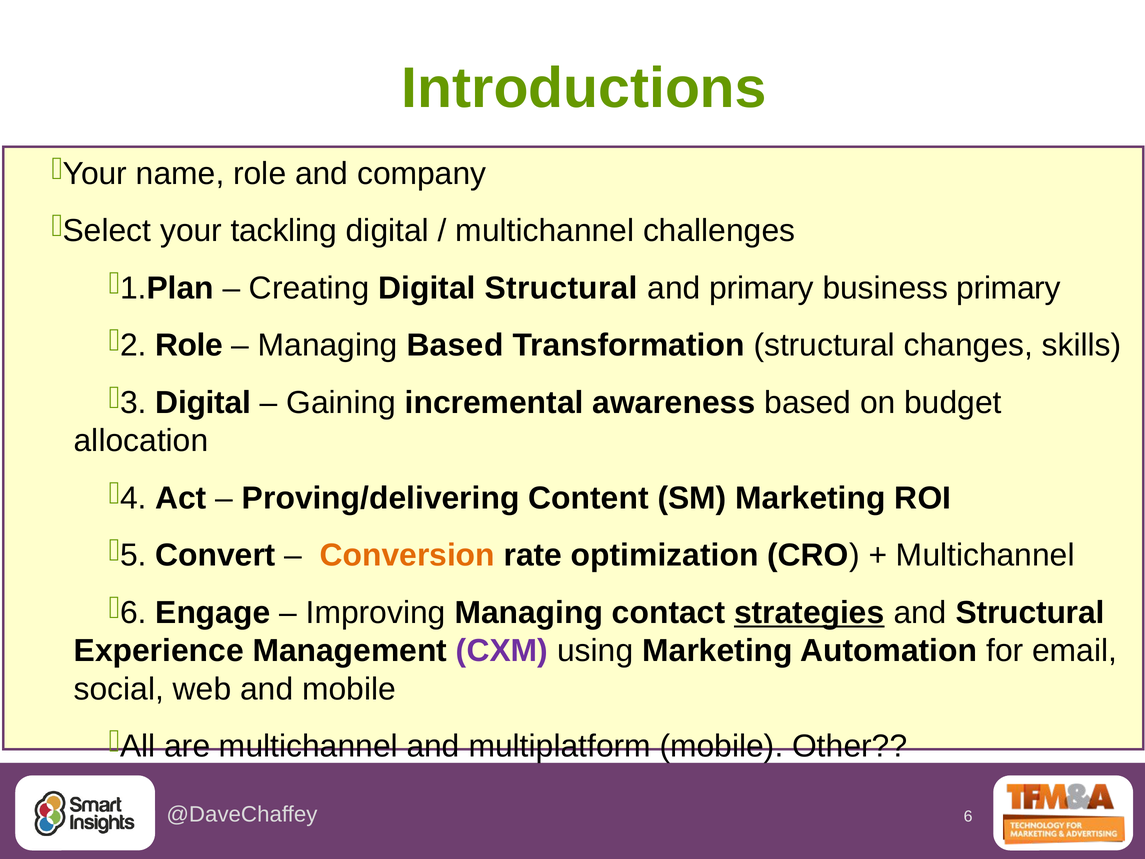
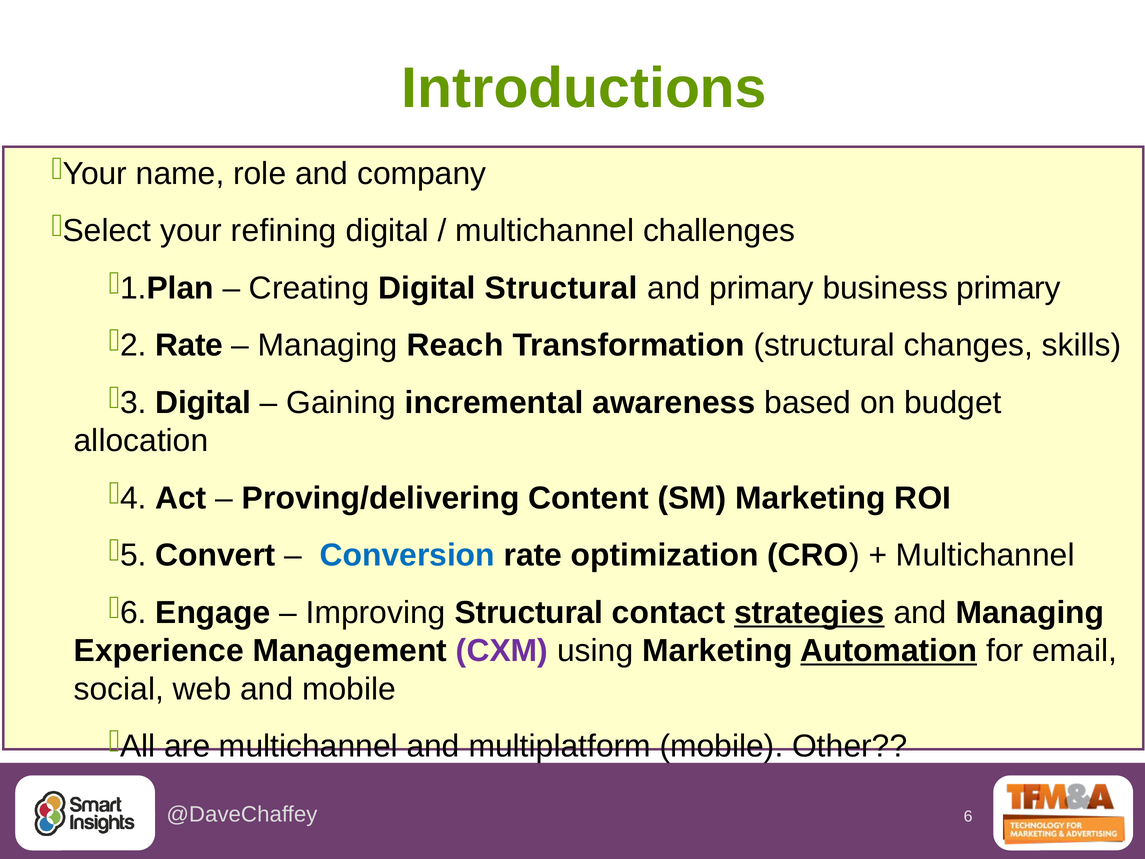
tackling: tackling -> refining (284, 231)
Role: Role -> Rate (189, 345)
Managing Based: Based -> Reach (455, 345)
Conversion colour: orange -> blue (407, 555)
Improving Managing: Managing -> Structural (529, 613)
and Structural: Structural -> Managing (1030, 613)
Automation underline: none -> present (889, 651)
